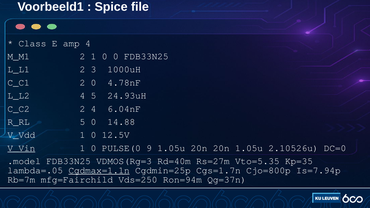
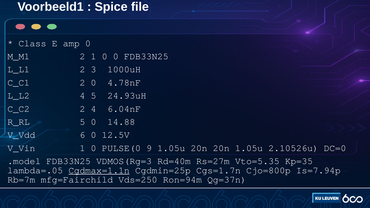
amp 4: 4 -> 0 (88, 43)
V_Vdd 1: 1 -> 6 (82, 135)
V_Vin underline: present -> none (21, 148)
